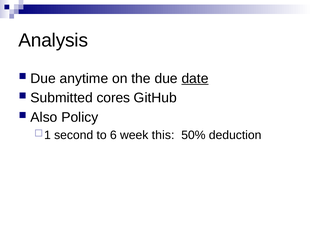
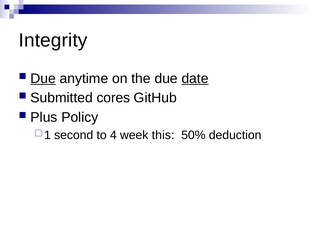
Analysis: Analysis -> Integrity (53, 40)
Due underline: none -> present (43, 78)
Also: Also -> Plus (44, 117)
6: 6 -> 4 (113, 135)
